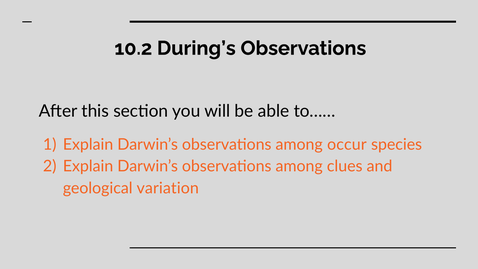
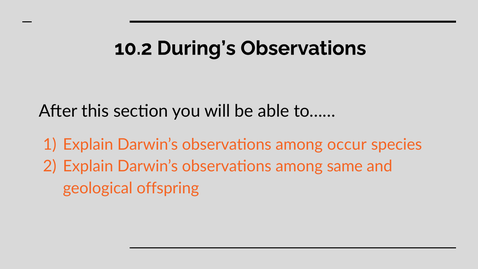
clues: clues -> same (345, 166)
variation: variation -> offspring (168, 188)
